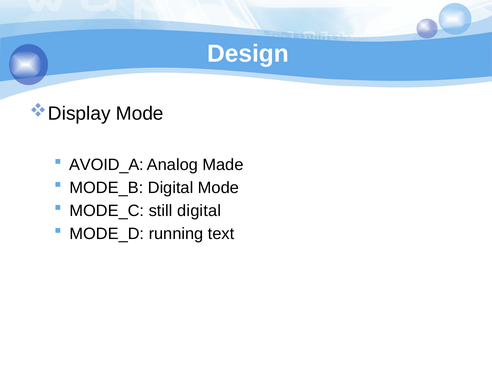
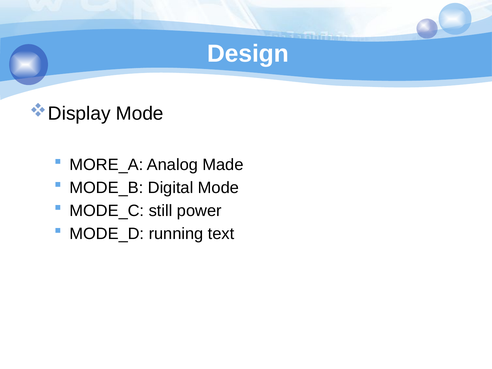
AVOID_A: AVOID_A -> MORE_A (106, 165)
still digital: digital -> power (199, 211)
